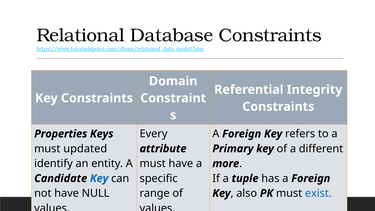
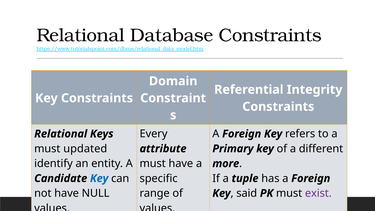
Properties: Properties -> Relational (61, 134)
also: also -> said (247, 193)
exist colour: blue -> purple (318, 193)
